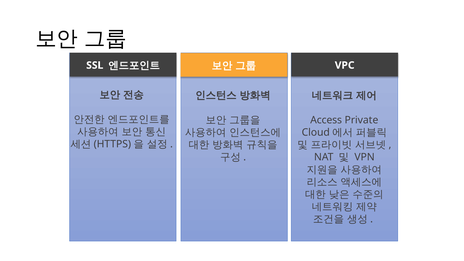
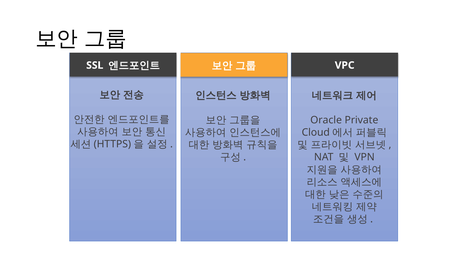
Access: Access -> Oracle (326, 120)
